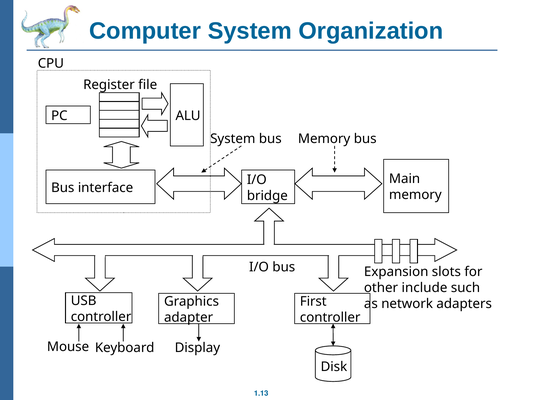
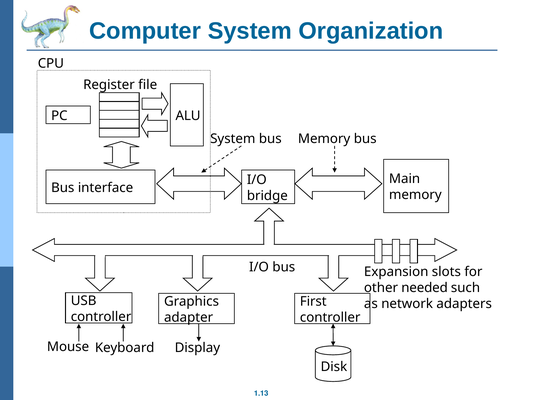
include: include -> needed (425, 288)
